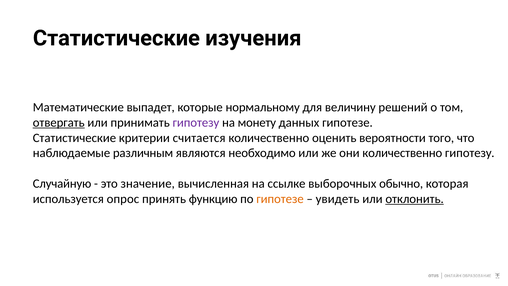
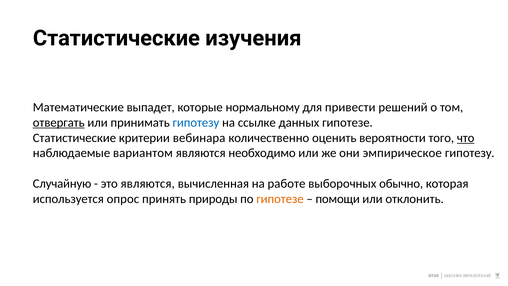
величину: величину -> привести (350, 107)
гипотезу colour: purple -> blue (196, 123)
монету: монету -> ссылке (257, 123)
считается: считается -> вебинара (199, 138)
что underline: none -> present (466, 138)
различным: различным -> вариантом (143, 153)
они количественно: количественно -> эмпирическое (402, 153)
это значение: значение -> являются (148, 183)
ссылке: ссылке -> работе (286, 183)
функцию: функцию -> природы (213, 199)
увидеть: увидеть -> помощи (338, 199)
отклонить underline: present -> none (415, 199)
